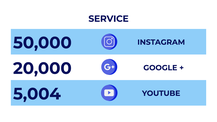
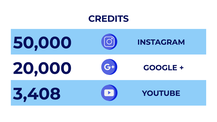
SERVICE: SERVICE -> CREDITS (109, 19)
5,004: 5,004 -> 3,408 (37, 94)
